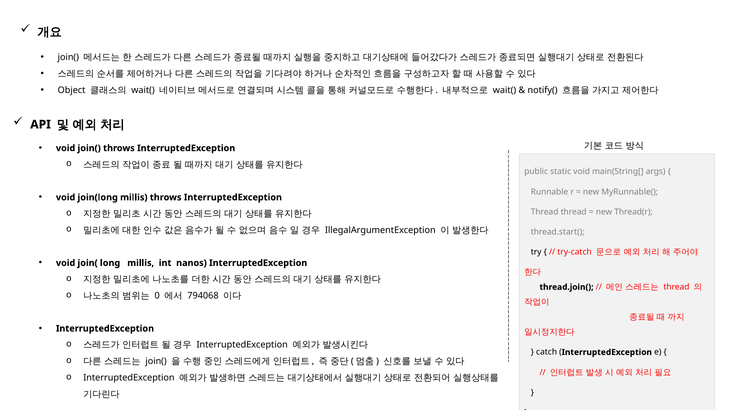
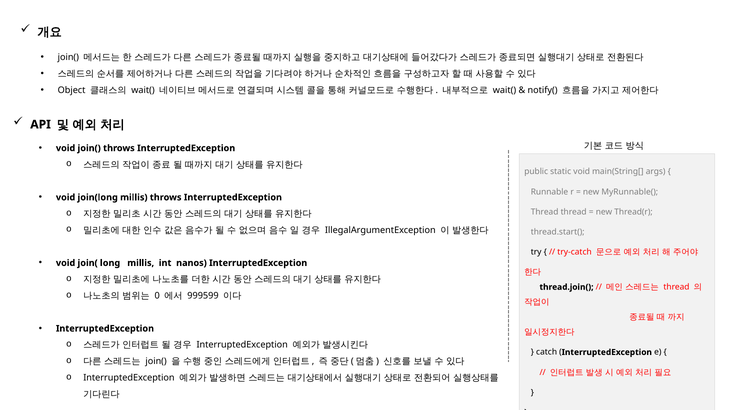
794068: 794068 -> 999599 (203, 296)
